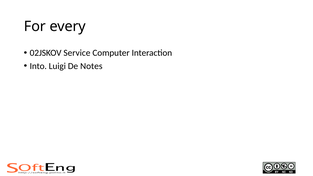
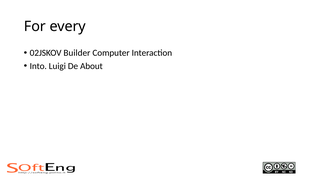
Service: Service -> Builder (77, 53)
Notes: Notes -> About (91, 66)
